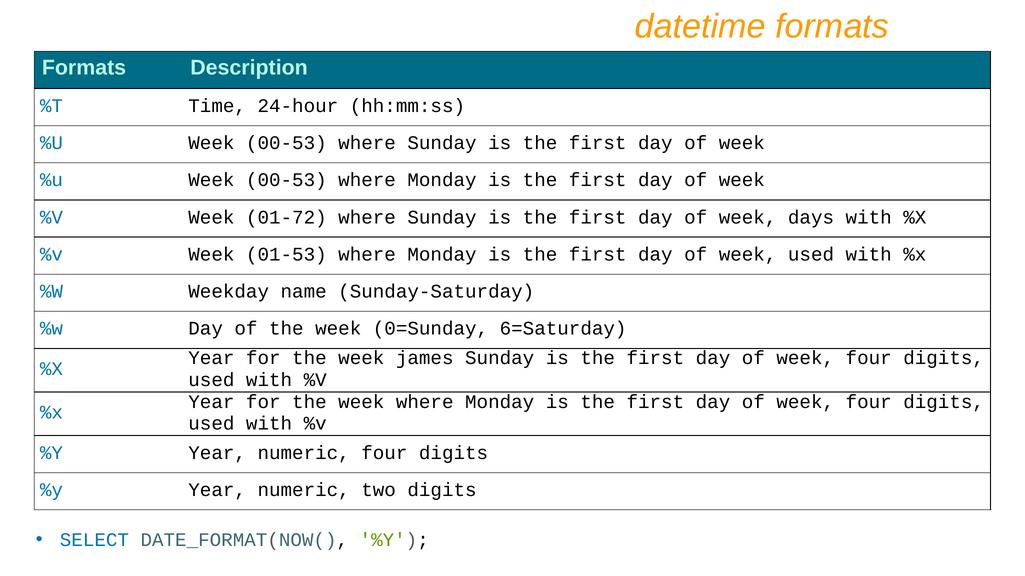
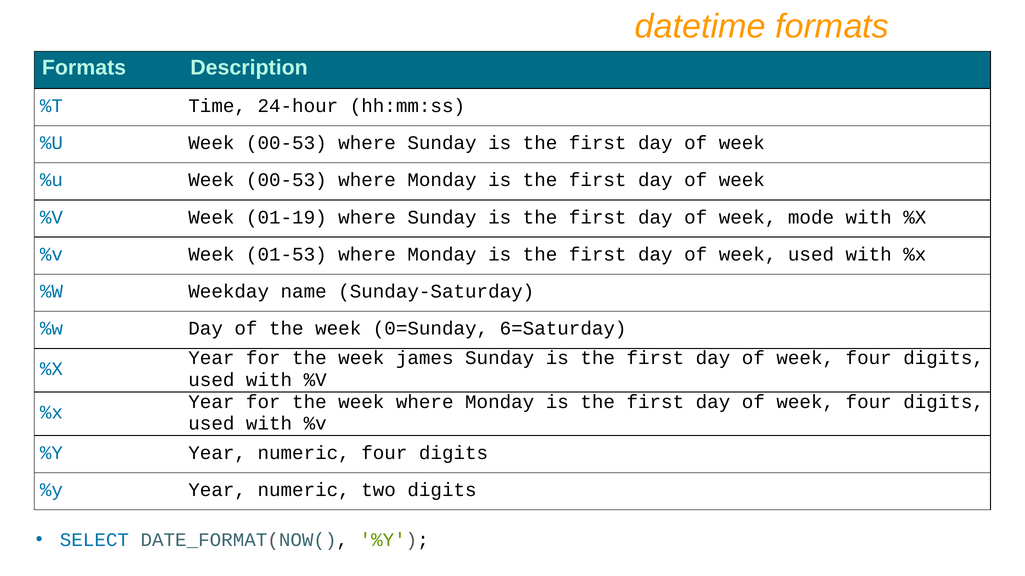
01-72: 01-72 -> 01-19 (286, 217)
days: days -> mode (811, 217)
